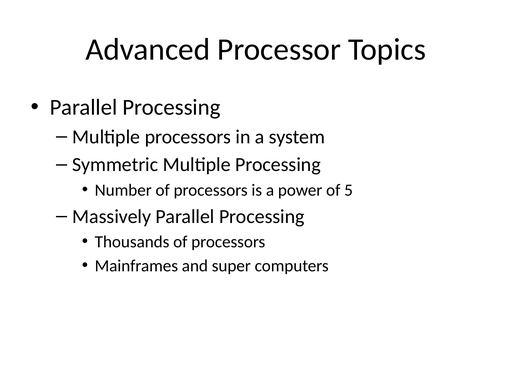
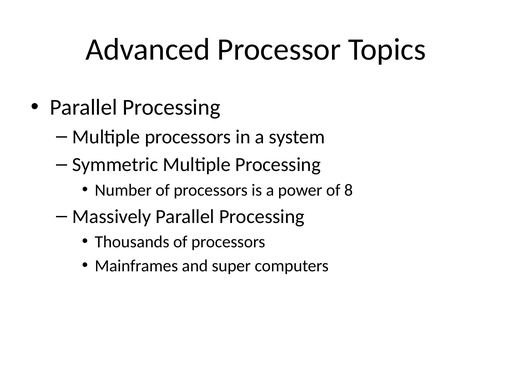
5: 5 -> 8 (349, 190)
